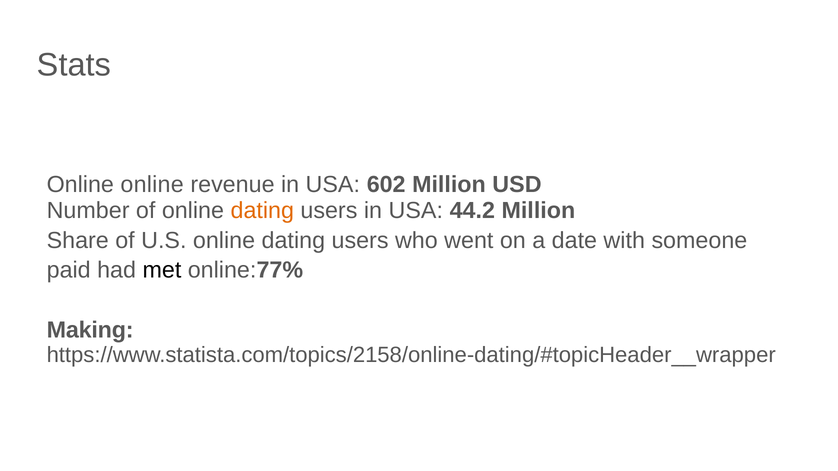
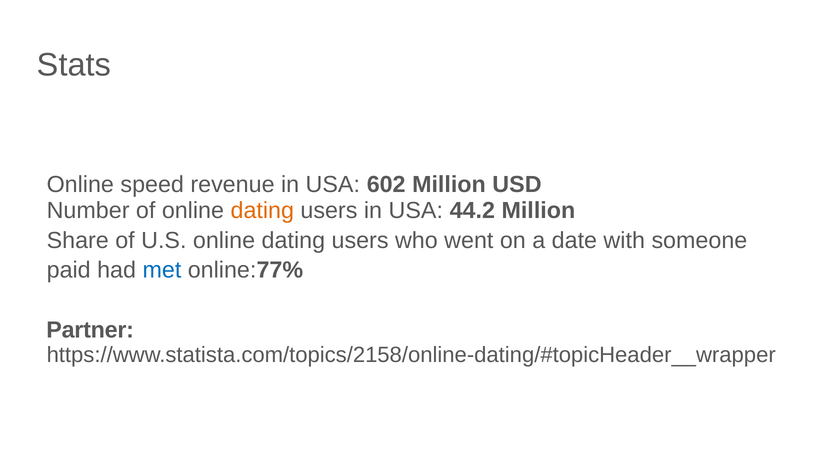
Online online: online -> speed (152, 185)
met colour: black -> blue (162, 271)
Making: Making -> Partner (90, 330)
